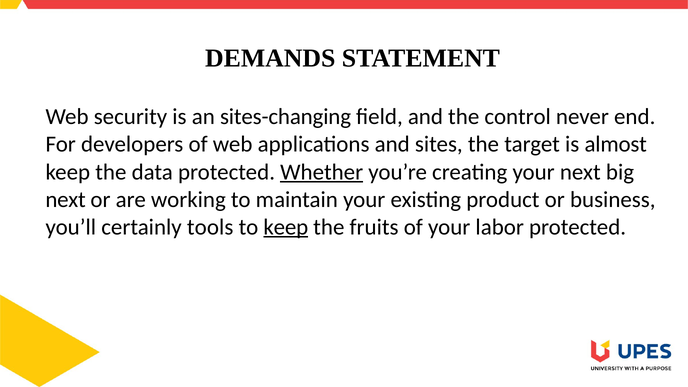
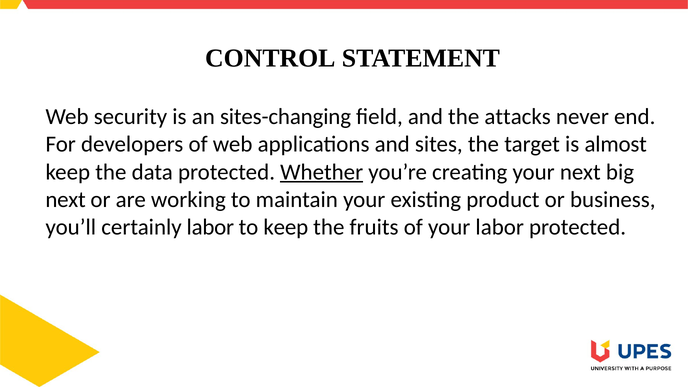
DEMANDS: DEMANDS -> CONTROL (270, 58)
control: control -> attacks (518, 117)
certainly tools: tools -> labor (210, 227)
keep underline: present -> none (286, 227)
